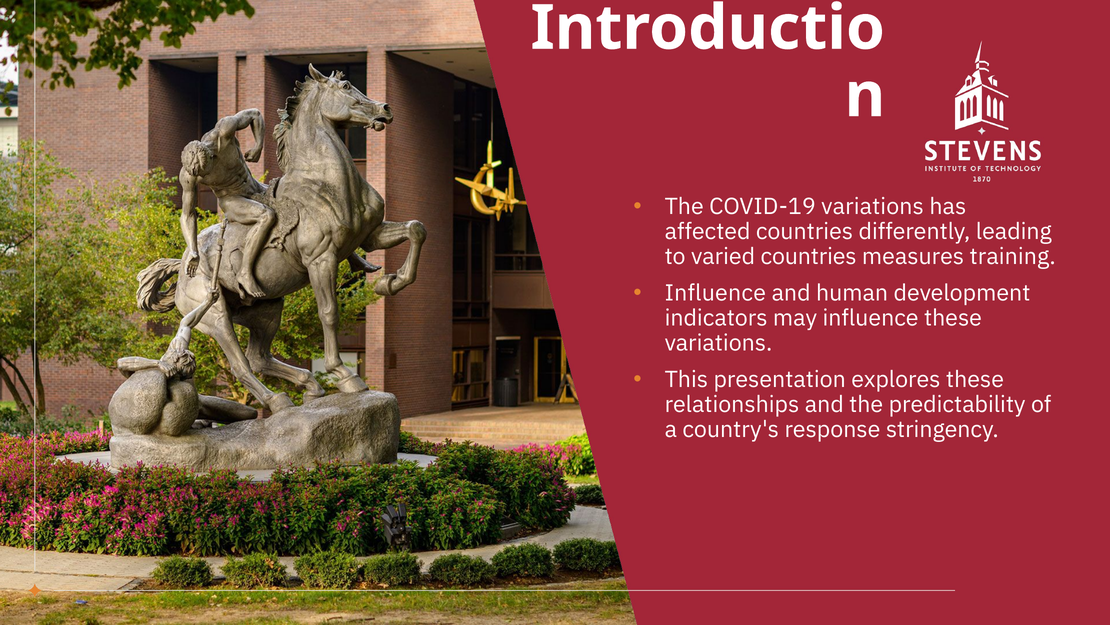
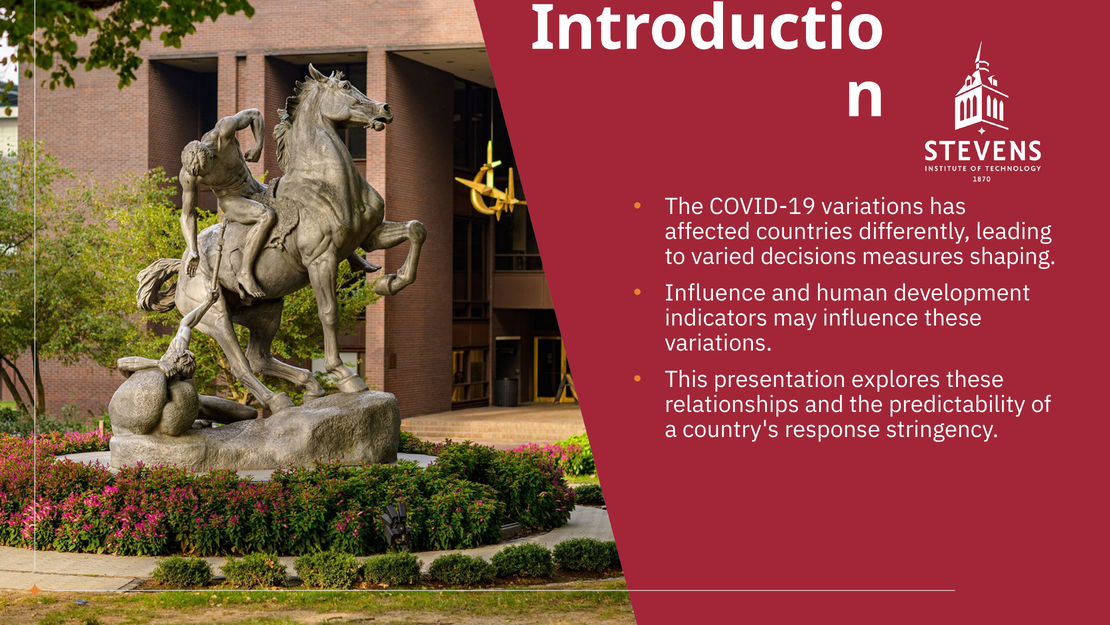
varied countries: countries -> decisions (809, 256)
training: training -> shaping (1013, 256)
